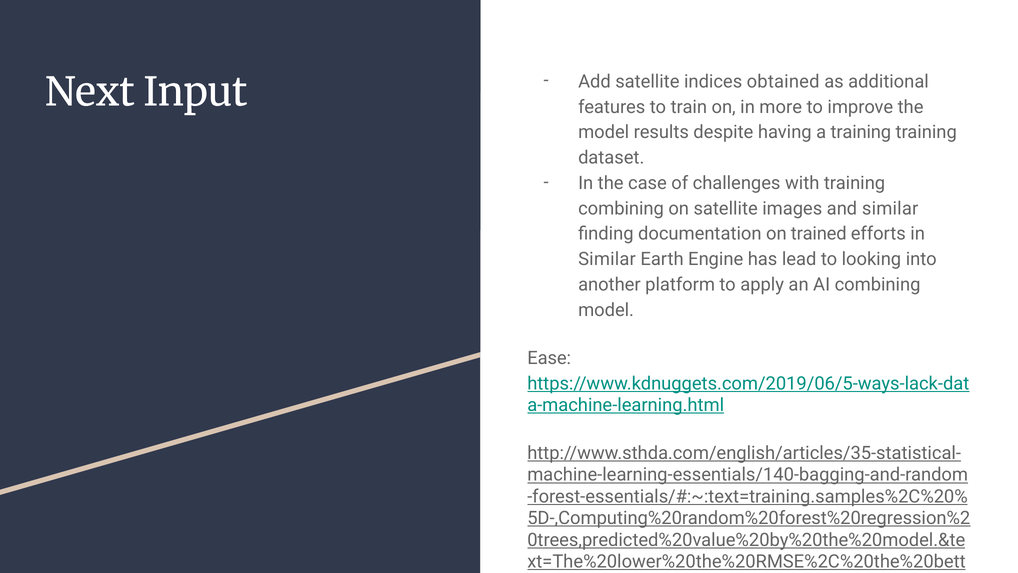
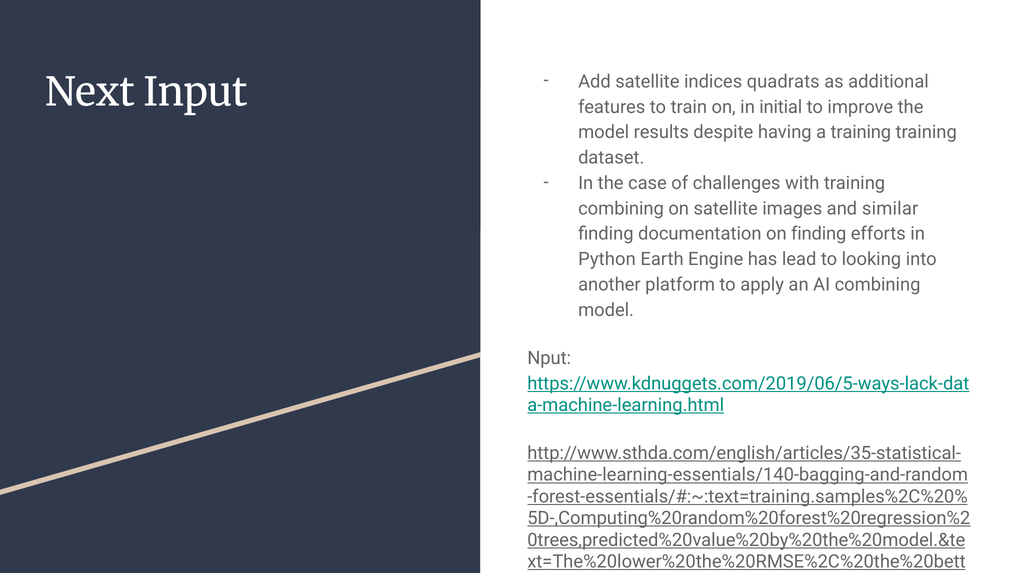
obtained: obtained -> quadrats (783, 82)
more: more -> initial (781, 107)
on trained: trained -> finding (819, 234)
Similar: Similar -> Python (607, 259)
Ease: Ease -> Nput (549, 358)
